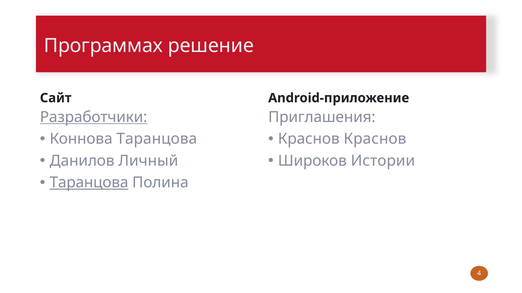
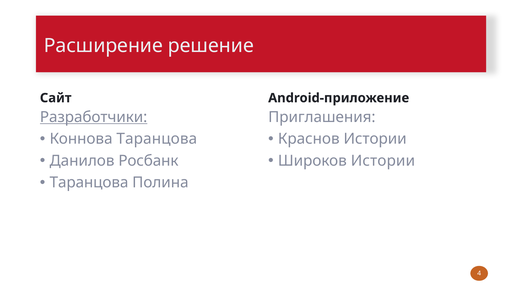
Программах: Программах -> Расширение (103, 46)
Краснов Краснов: Краснов -> Истории (375, 139)
Личный: Личный -> Росбанк (148, 161)
Таранцова underline: present -> none (89, 183)
